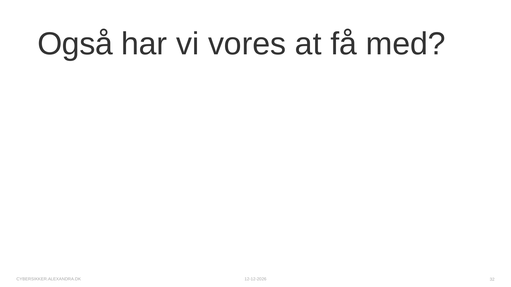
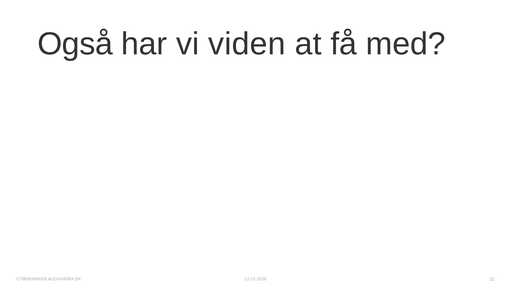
vores: vores -> viden (247, 44)
